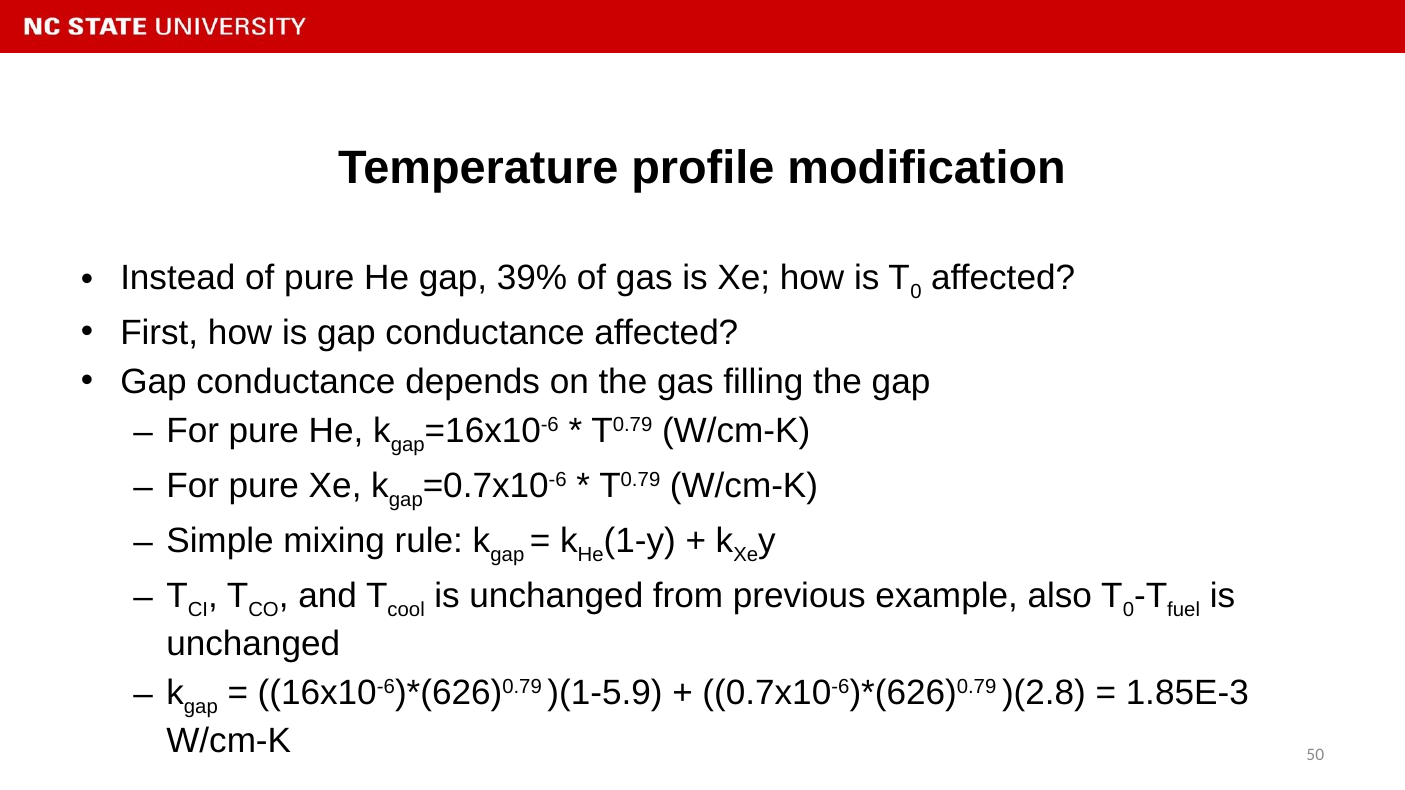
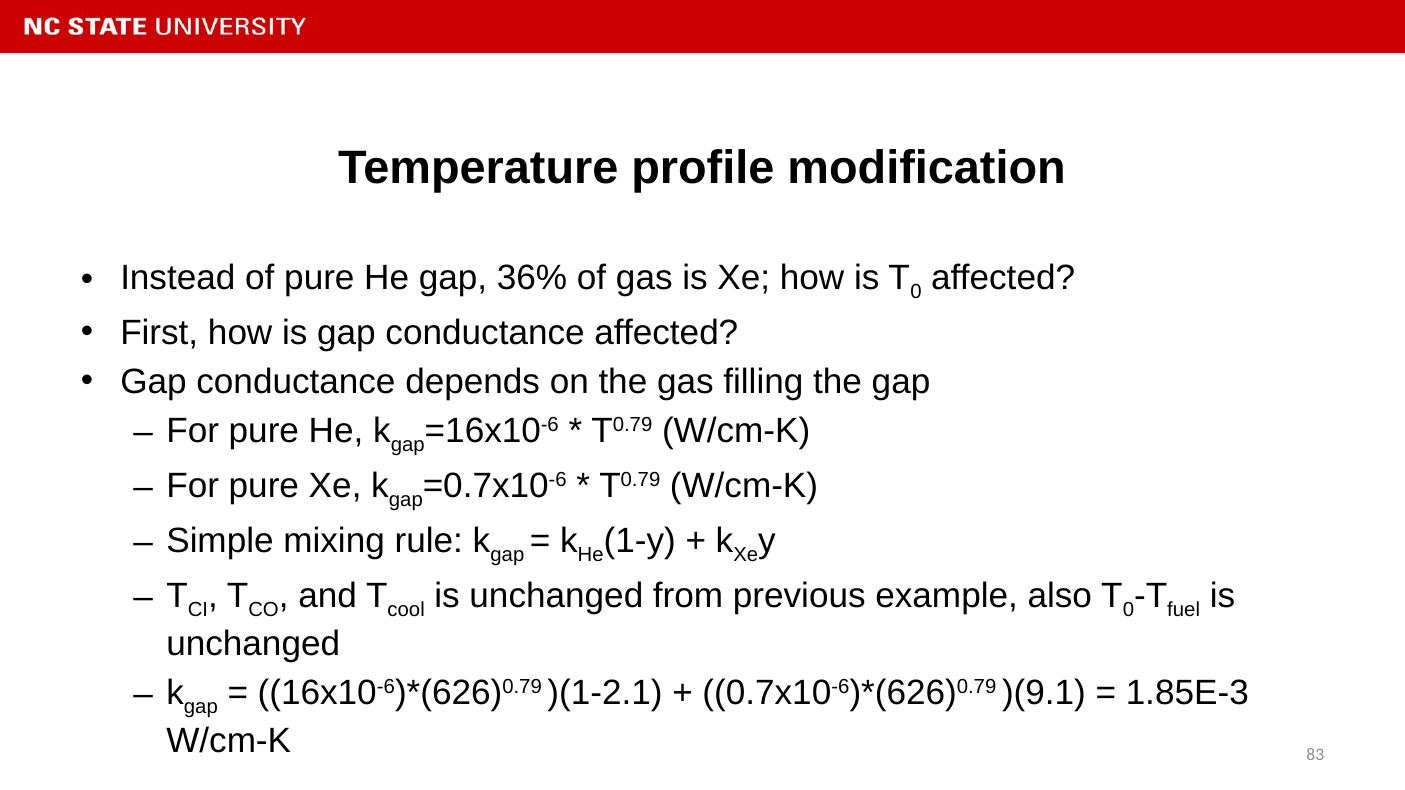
39%: 39% -> 36% (532, 278)
)(1-5.9: )(1-5.9 -> )(1-2.1 (605, 693)
)(2.8: )(2.8 -> )(9.1 (1044, 693)
50: 50 -> 83 (1315, 755)
